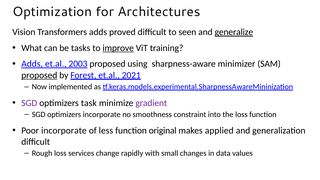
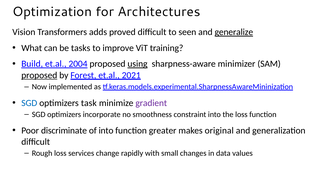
improve underline: present -> none (118, 48)
Adds: Adds -> Build (32, 64)
2003: 2003 -> 2004 (78, 64)
using underline: none -> present (138, 64)
SGD colour: purple -> blue (29, 103)
Poor incorporate: incorporate -> discriminate (64, 131)
of less: less -> into (106, 131)
original: original -> greater (163, 131)
applied: applied -> original (219, 131)
